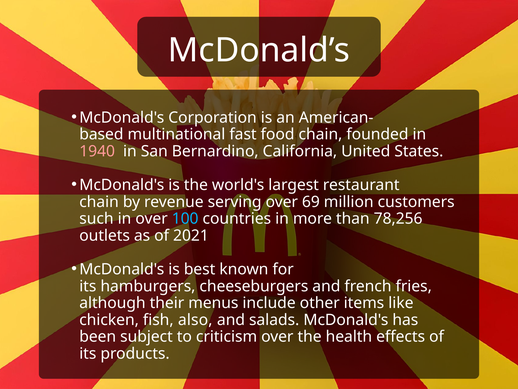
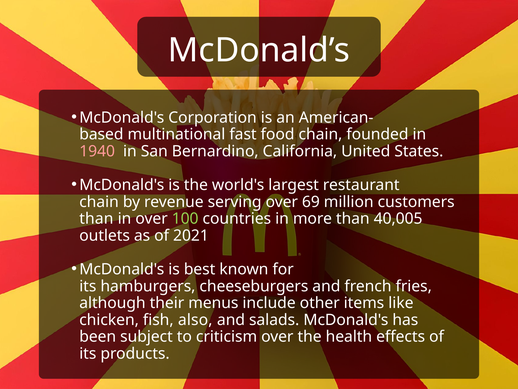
such: such -> than (96, 218)
100 colour: light blue -> light green (185, 218)
78,256: 78,256 -> 40,005 (398, 218)
